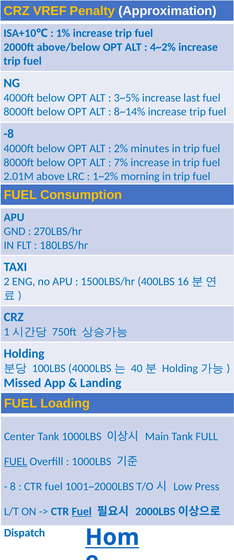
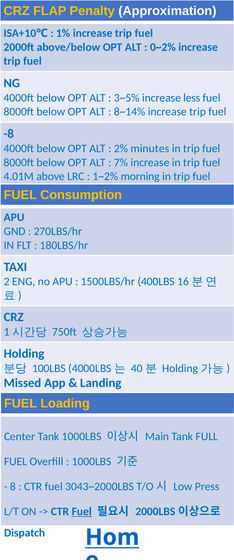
VREF: VREF -> FLAP (50, 11)
4~2%: 4~2% -> 0~2% (163, 47)
last: last -> less (192, 98)
2.01M: 2.01M -> 4.01M (19, 176)
FUEL underline: present -> none (16, 461)
1001~2000LBS: 1001~2000LBS -> 3043~2000LBS (100, 486)
